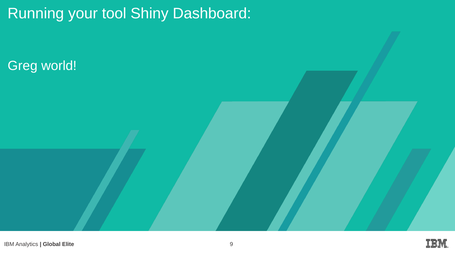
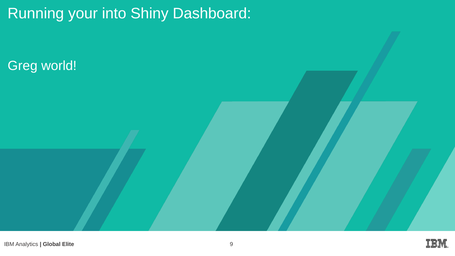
tool: tool -> into (114, 13)
